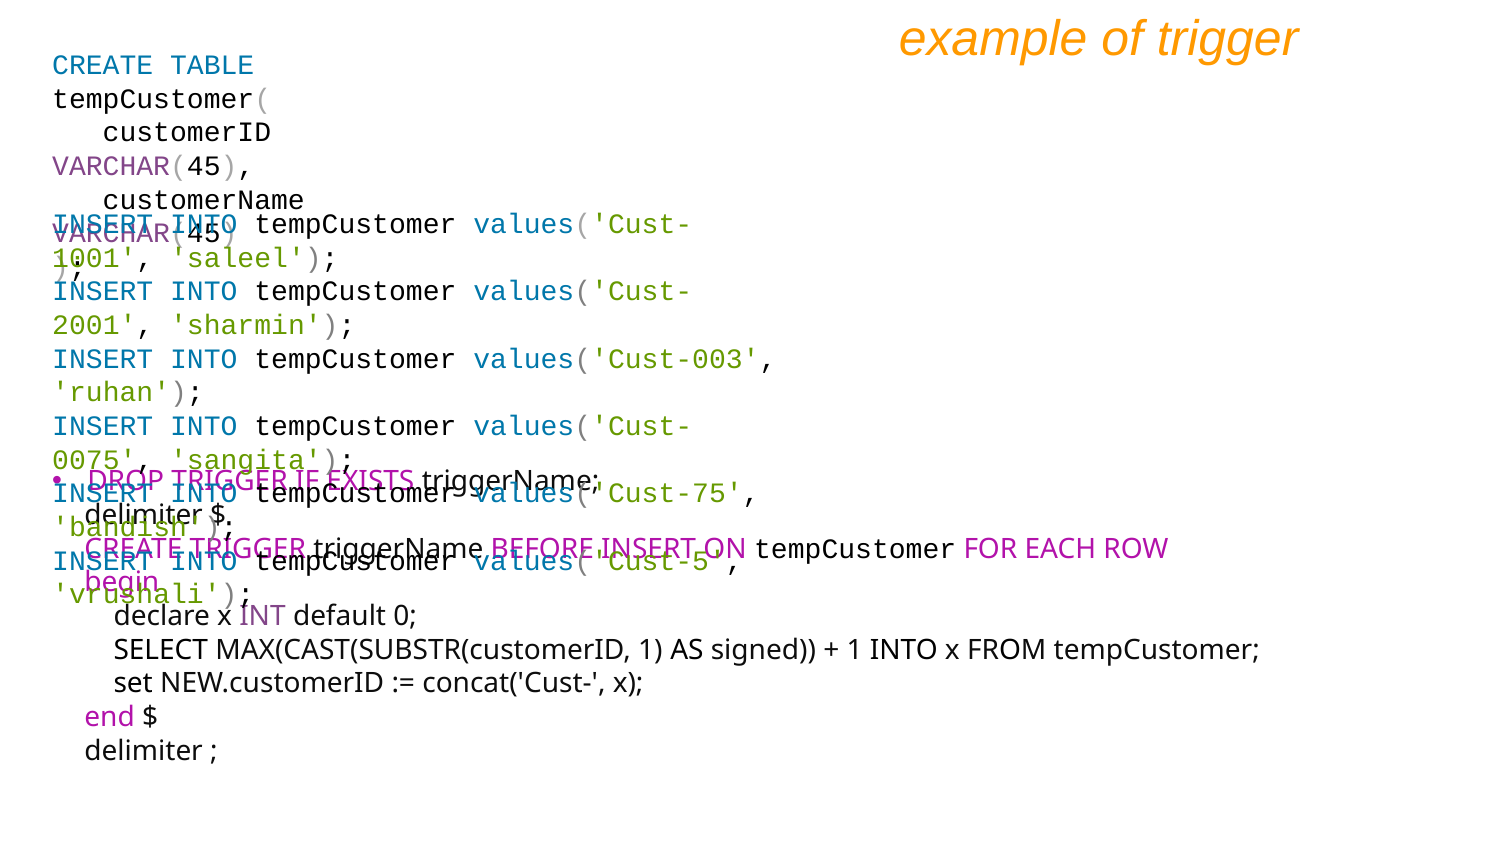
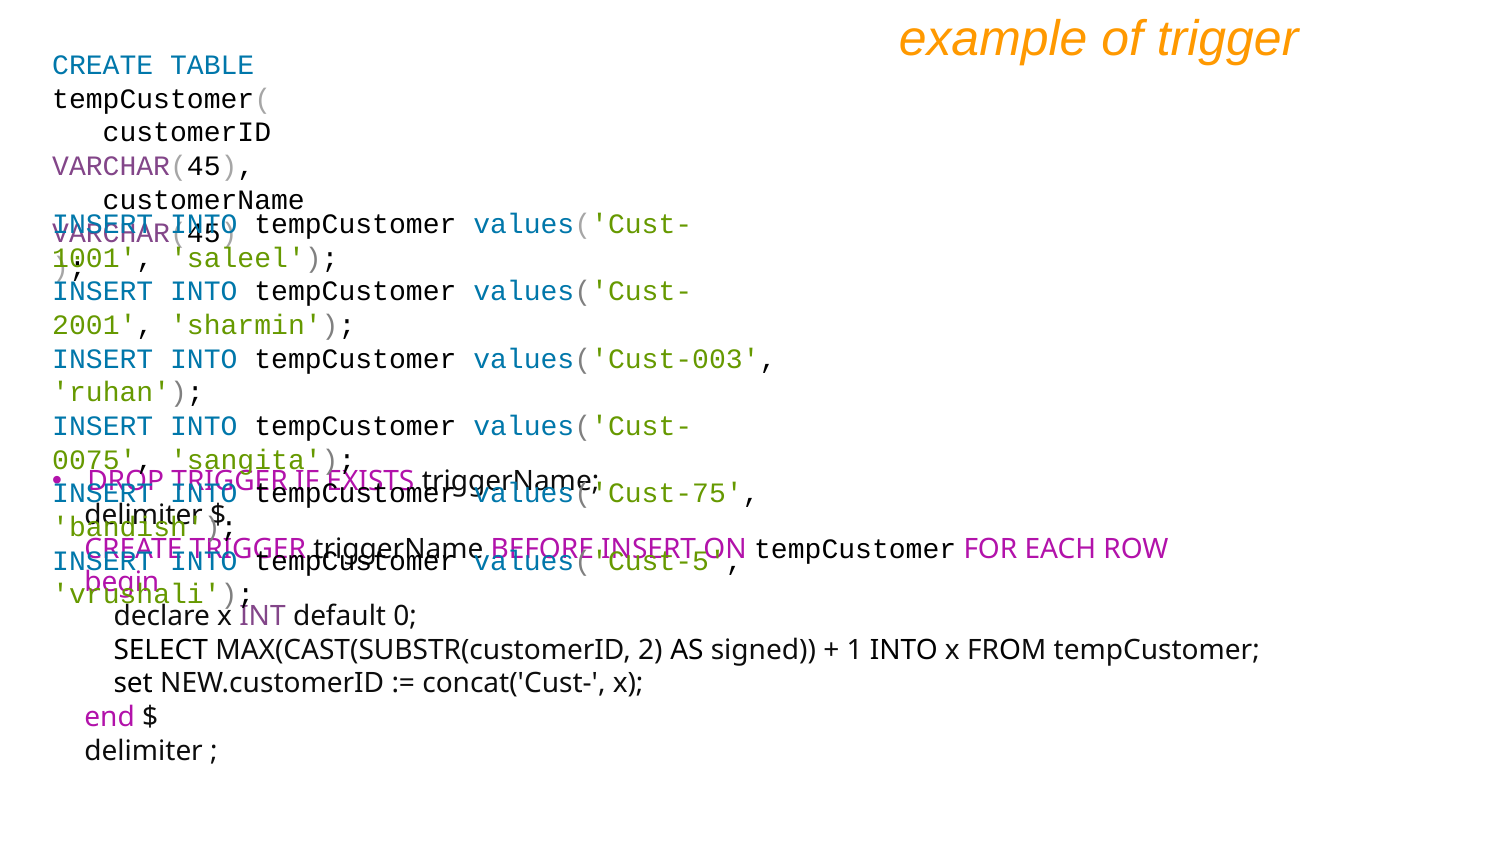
MAX(CAST(SUBSTR(customerID 1: 1 -> 2 (650, 650)
